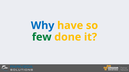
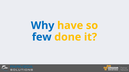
few colour: green -> blue (42, 37)
